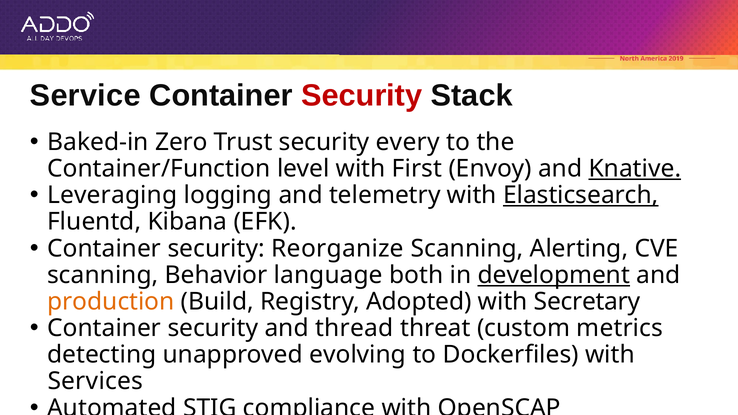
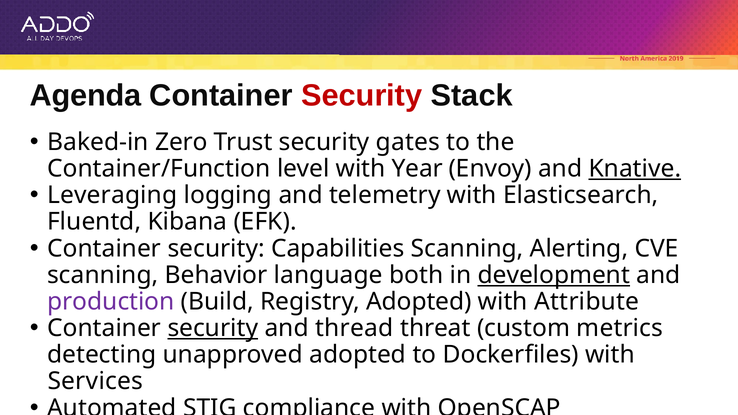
Service: Service -> Agenda (86, 96)
every: every -> gates (408, 142)
First: First -> Year (417, 169)
Elasticsearch underline: present -> none (581, 195)
Reorganize: Reorganize -> Capabilities (338, 248)
production colour: orange -> purple (111, 302)
Secretary: Secretary -> Attribute (587, 302)
security underline: none -> present (213, 328)
unapproved evolving: evolving -> adopted (358, 355)
